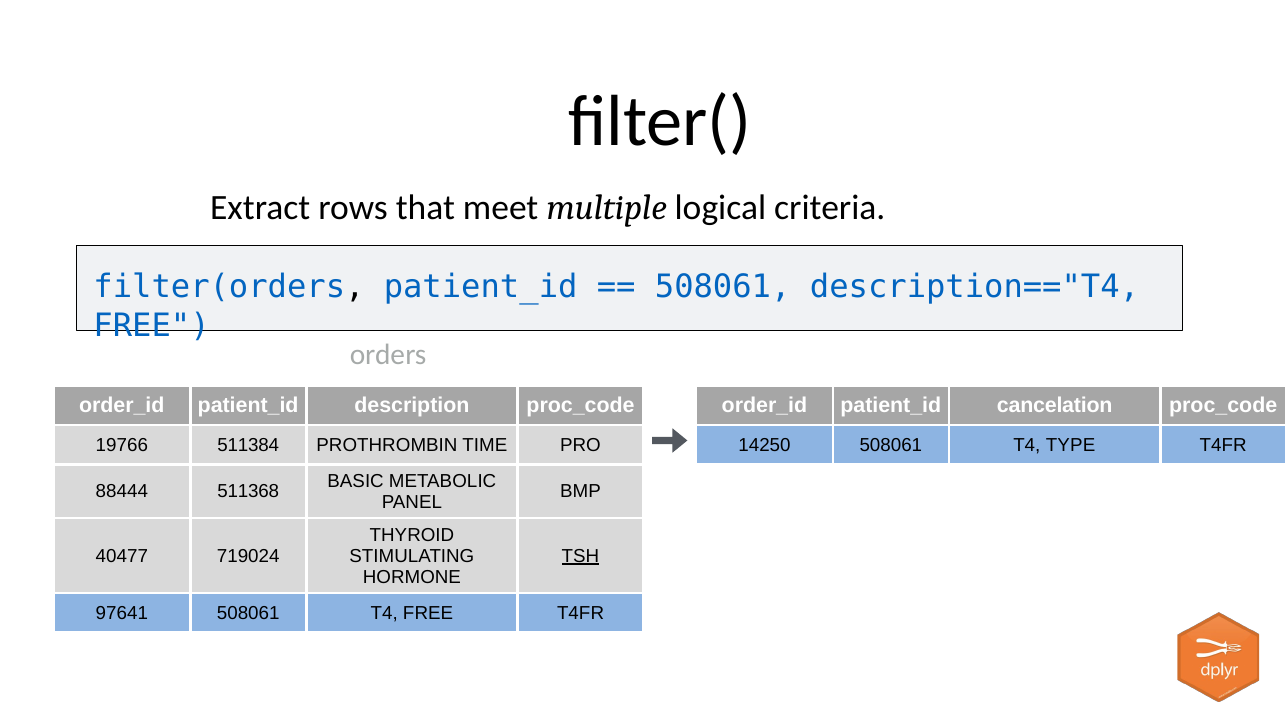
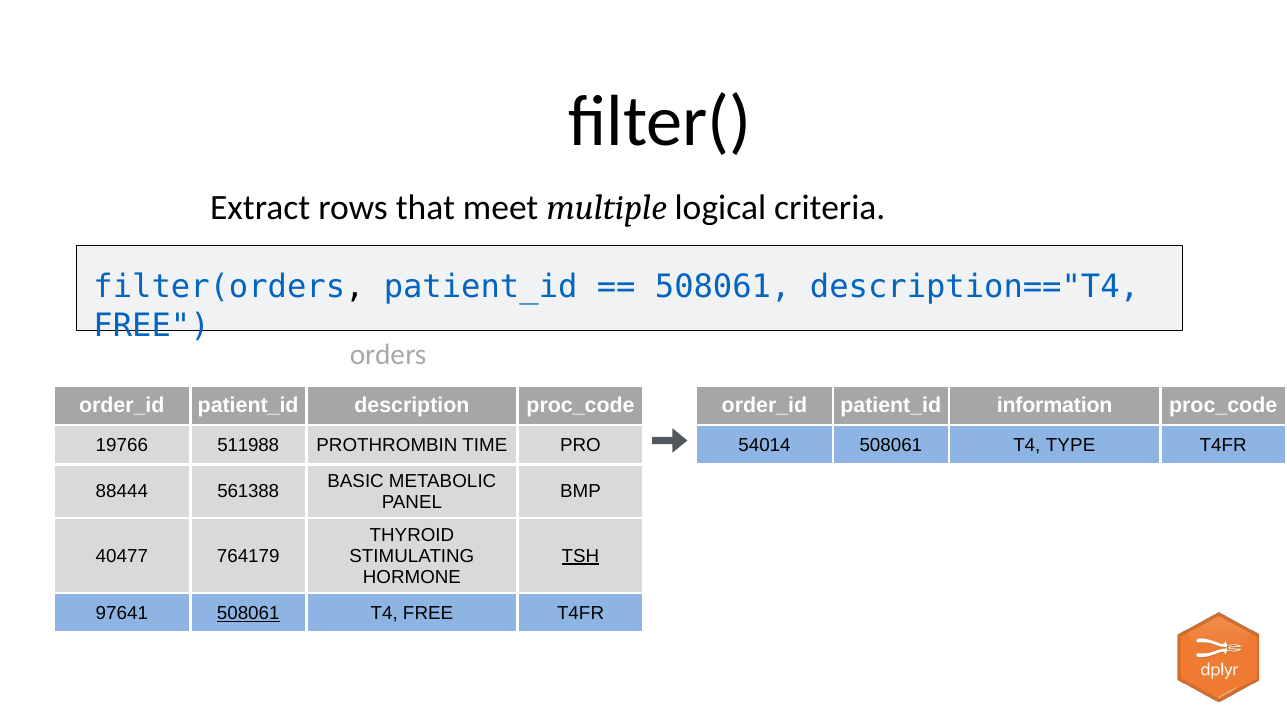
cancelation: cancelation -> information (1055, 406)
511384: 511384 -> 511988 (248, 445)
14250: 14250 -> 54014 (764, 445)
511368: 511368 -> 561388 (248, 491)
719024: 719024 -> 764179 (248, 556)
508061 underline: none -> present (248, 613)
